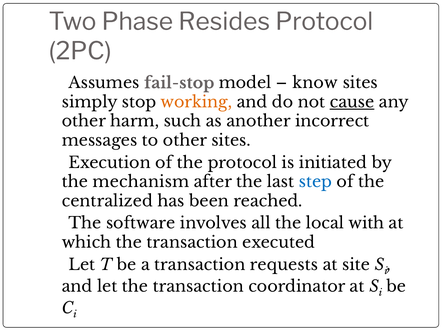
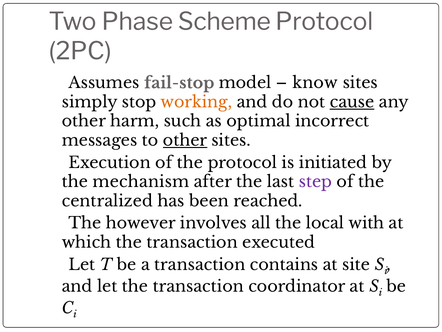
Resides: Resides -> Scheme (224, 22)
another: another -> optimal (259, 121)
other underline: none -> present (185, 140)
step colour: blue -> purple (315, 182)
software: software -> however (141, 223)
requests: requests -> contains (284, 264)
